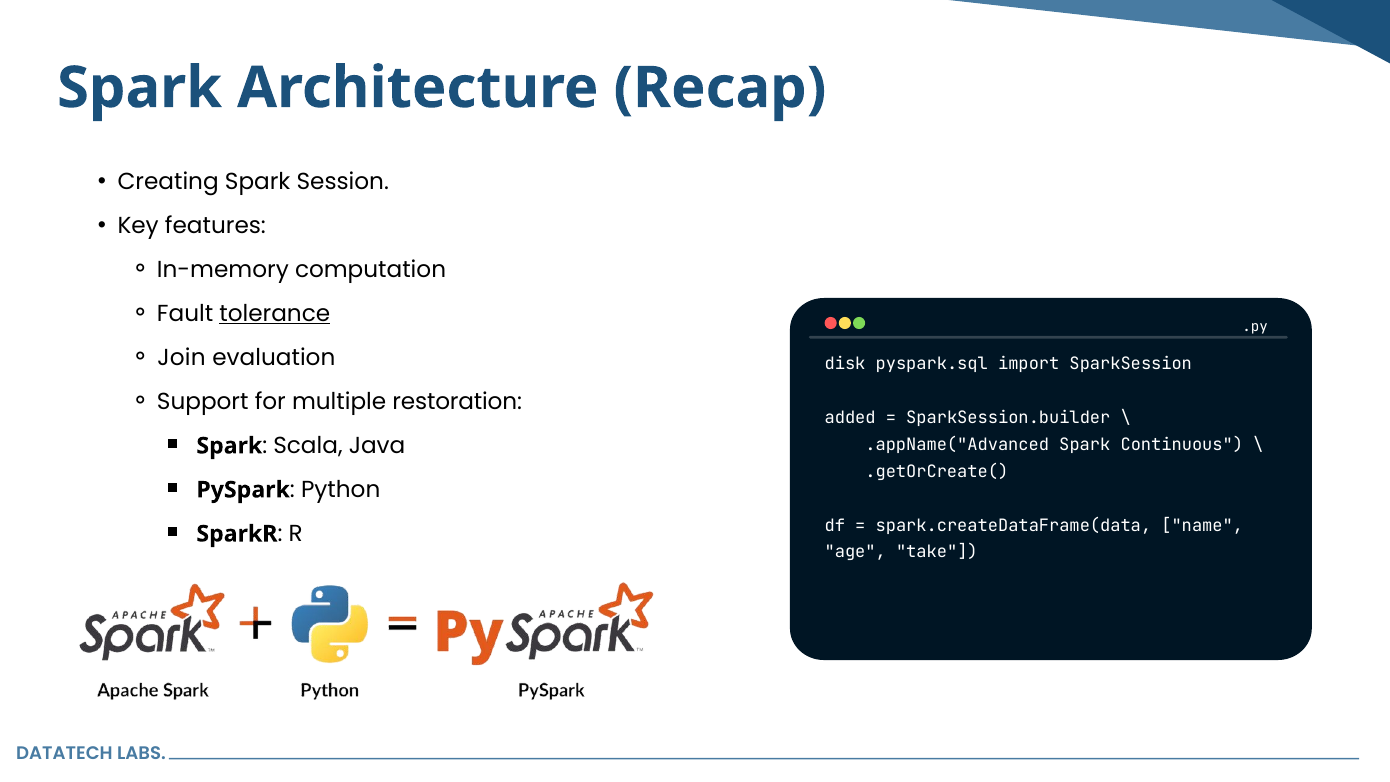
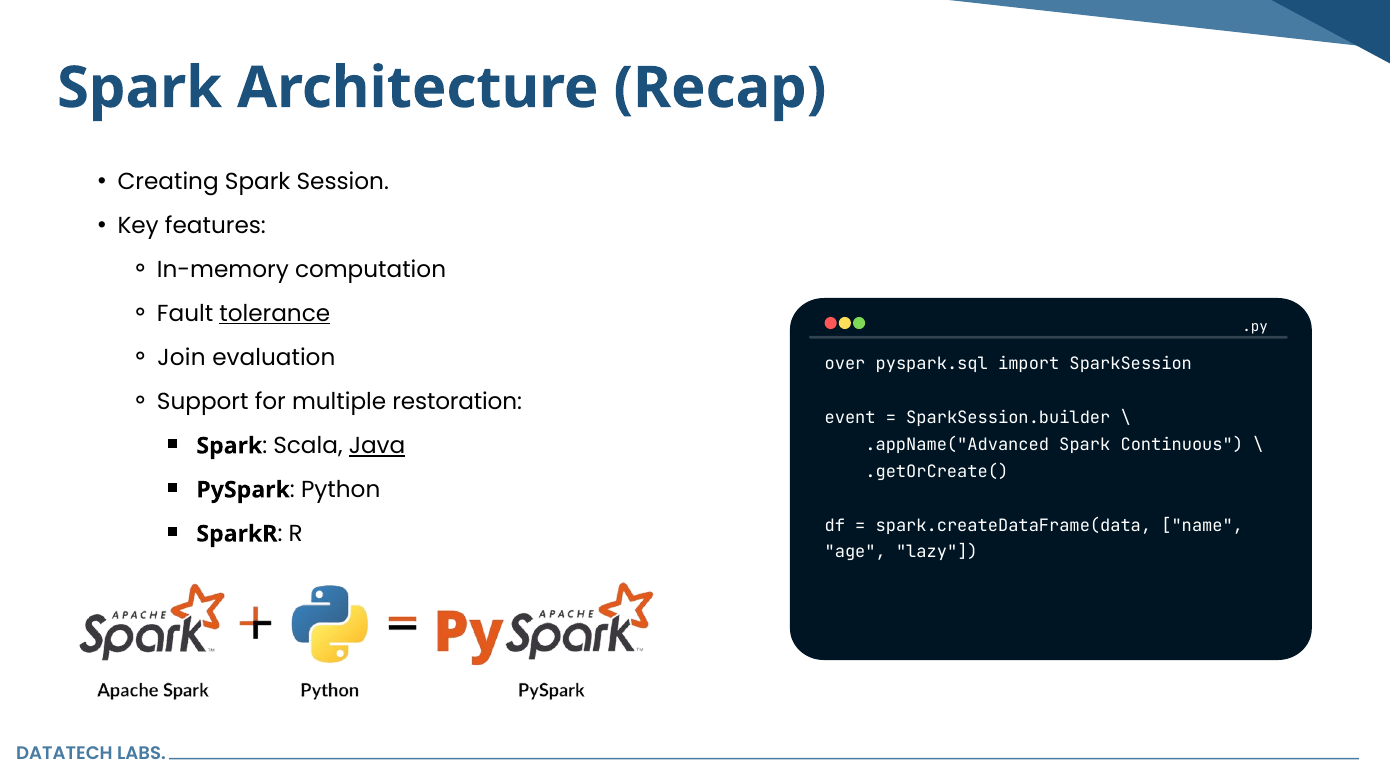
disk: disk -> over (845, 364)
added: added -> event (850, 418)
Java underline: none -> present (377, 446)
take: take -> lazy (937, 552)
